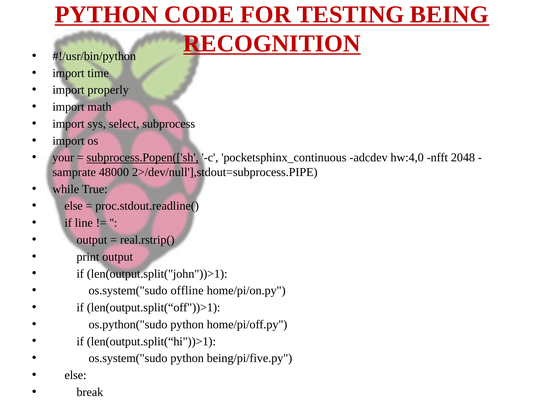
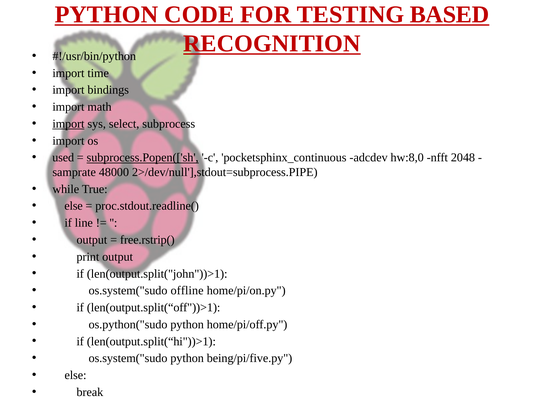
BEING: BEING -> BASED (450, 14)
properly: properly -> bindings (108, 90)
import underline: none -> present (68, 124)
your: your -> used (63, 158)
hw:4,0: hw:4,0 -> hw:8,0 (407, 158)
real.rstrip(: real.rstrip( -> free.rstrip( (147, 240)
